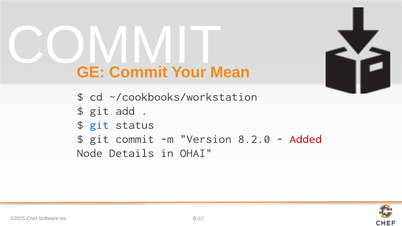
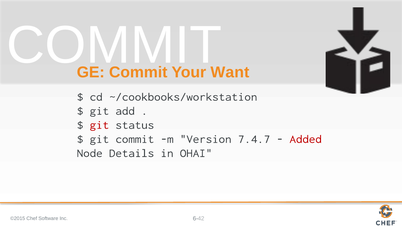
Mean: Mean -> Want (230, 72)
git colour: blue -> red (99, 125)
8.2.0: 8.2.0 -> 7.4.7 (254, 139)
